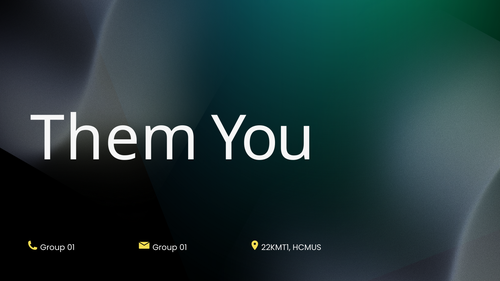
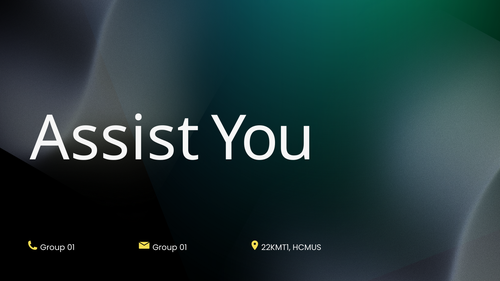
Them: Them -> Assist (115, 139)
